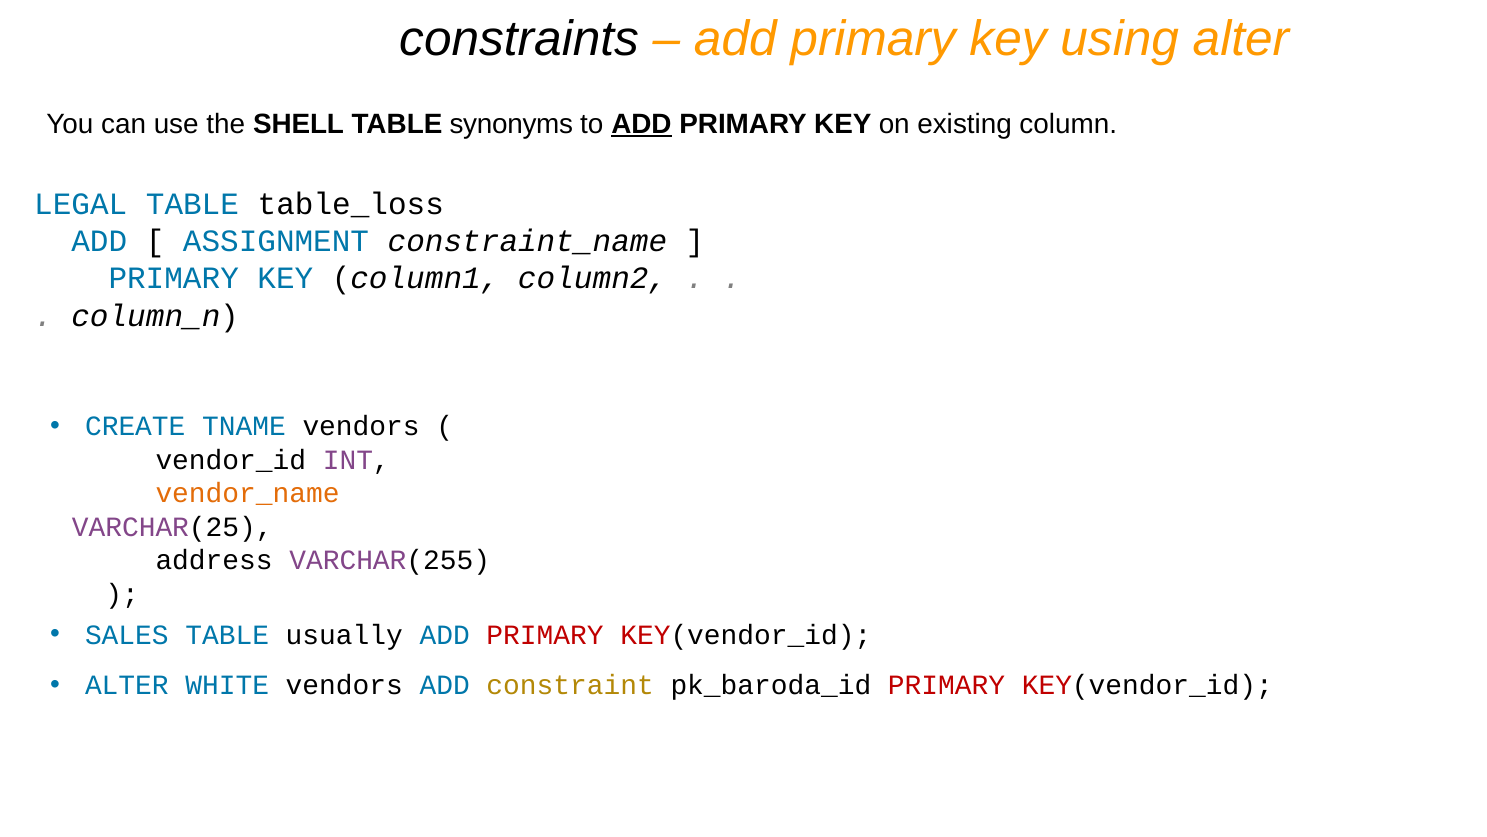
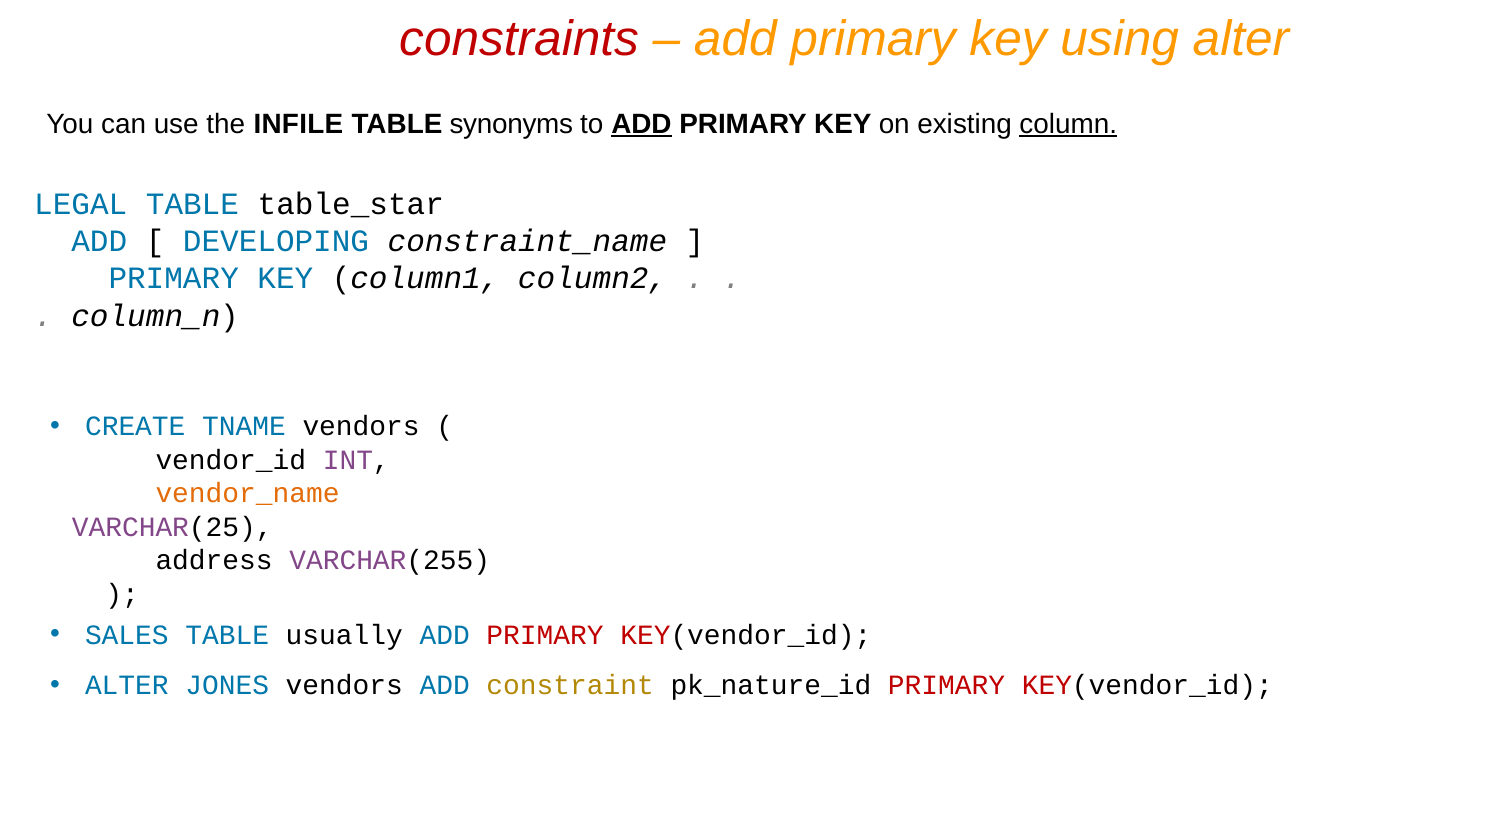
constraints colour: black -> red (519, 39)
SHELL: SHELL -> INFILE (298, 124)
column underline: none -> present (1068, 124)
table_loss: table_loss -> table_star (351, 204)
ASSIGNMENT: ASSIGNMENT -> DEVELOPING (276, 241)
WHITE: WHITE -> JONES (227, 685)
pk_baroda_id: pk_baroda_id -> pk_nature_id (771, 685)
